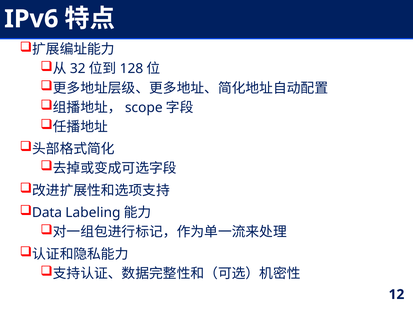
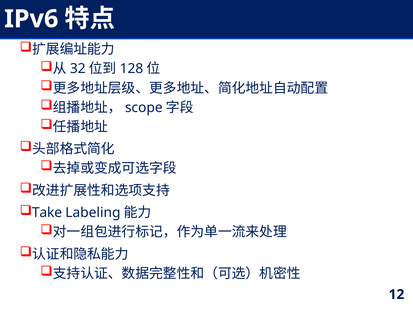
Data: Data -> Take (47, 213)
